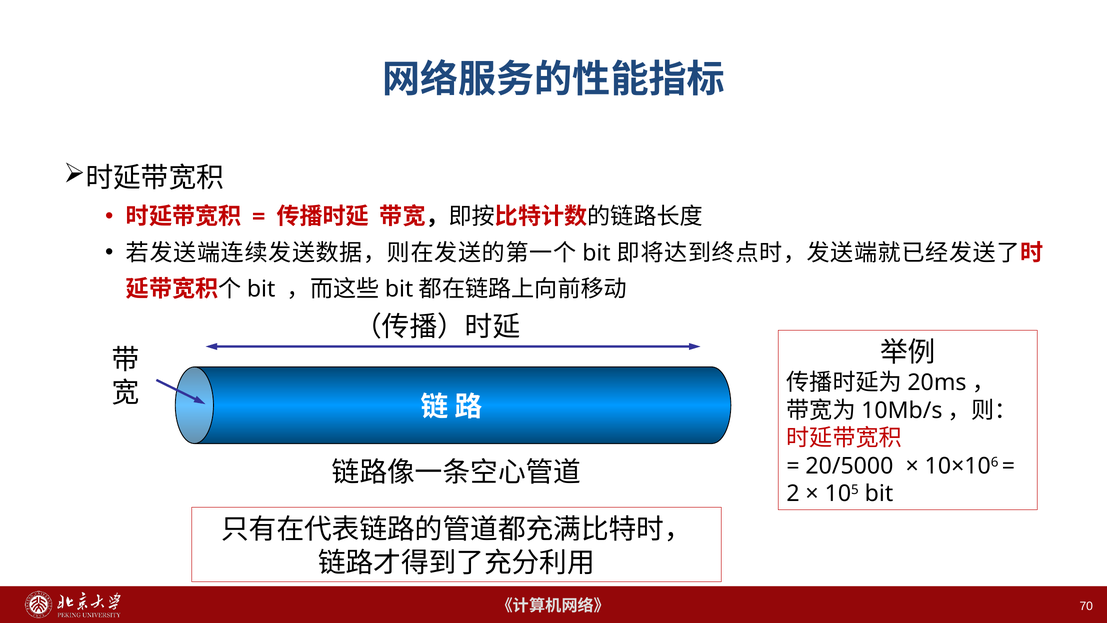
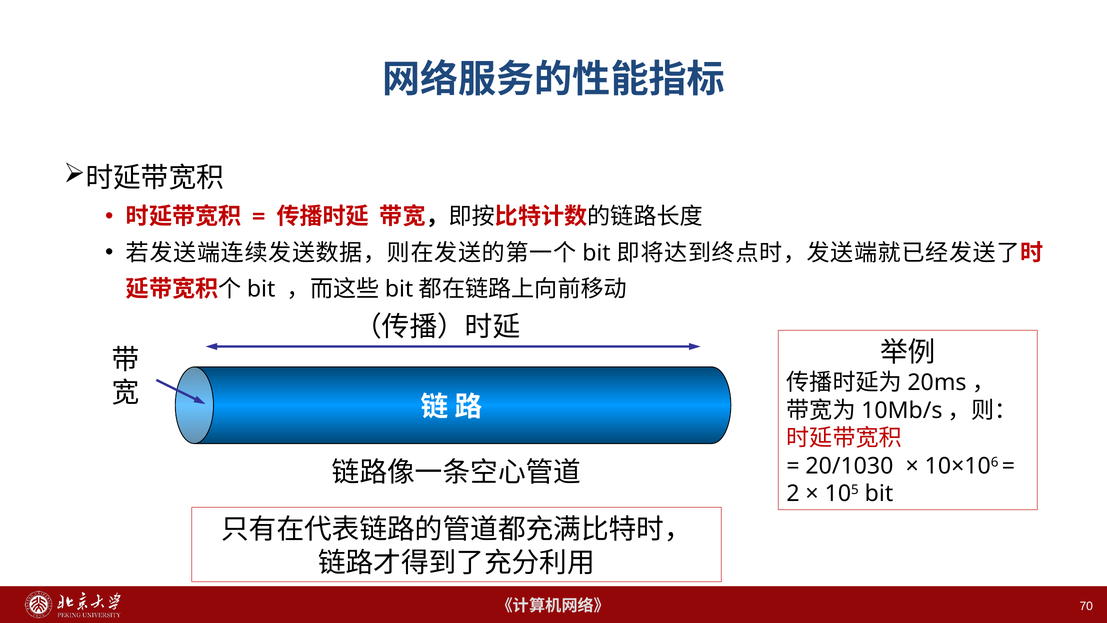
20/5000: 20/5000 -> 20/1030 (849, 466)
